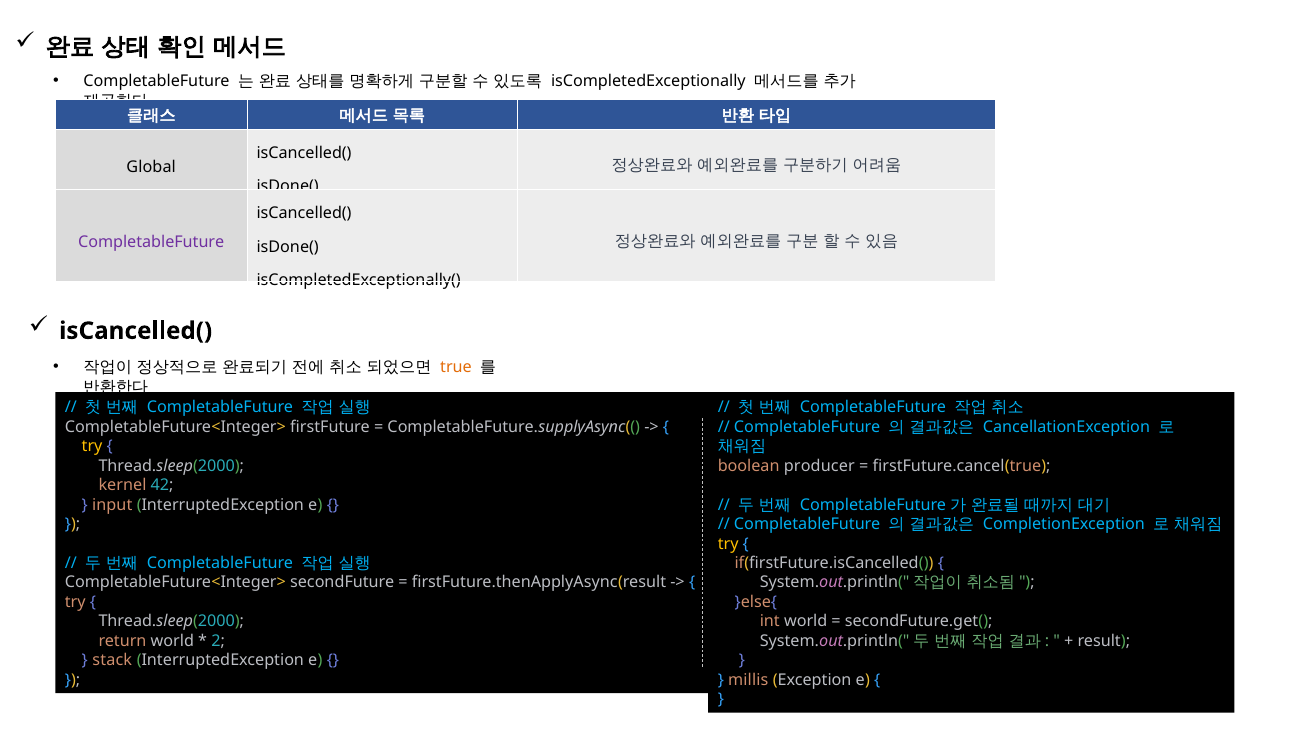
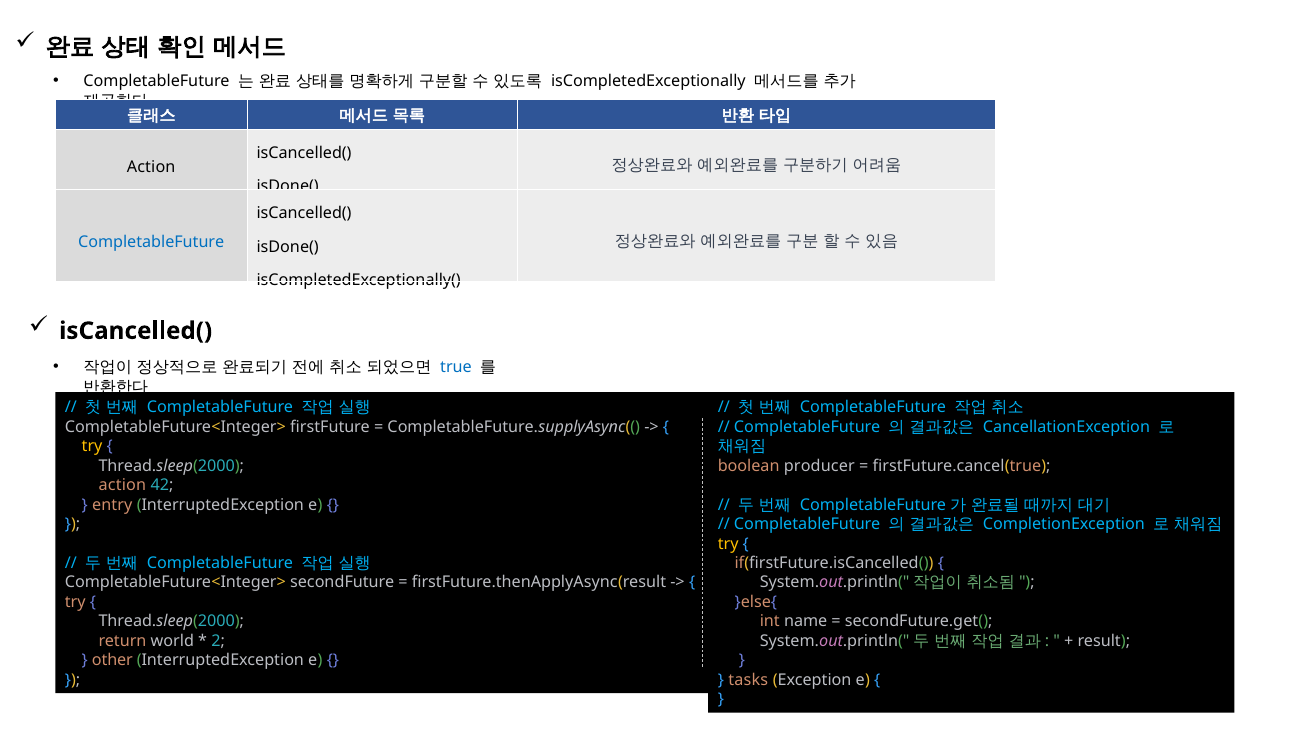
Global: Global -> Action (151, 167)
CompletableFuture colour: purple -> blue (151, 242)
true colour: orange -> blue (456, 367)
kernel: kernel -> action (122, 485)
input: input -> entry (112, 505)
int world: world -> name (806, 621)
stack: stack -> other (112, 660)
millis: millis -> tasks (748, 680)
